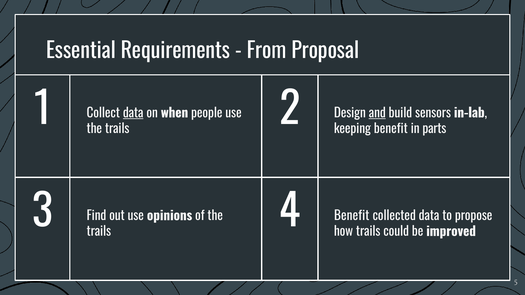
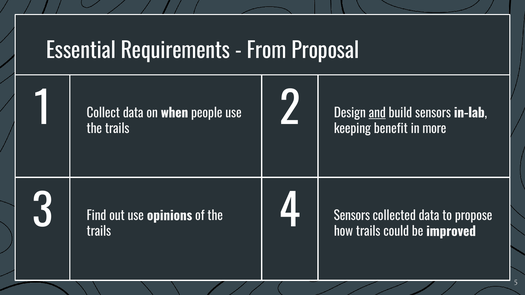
data underline: present -> none (133, 113)
parts: parts -> more (434, 129)
Benefit: Benefit -> Sensors (352, 216)
